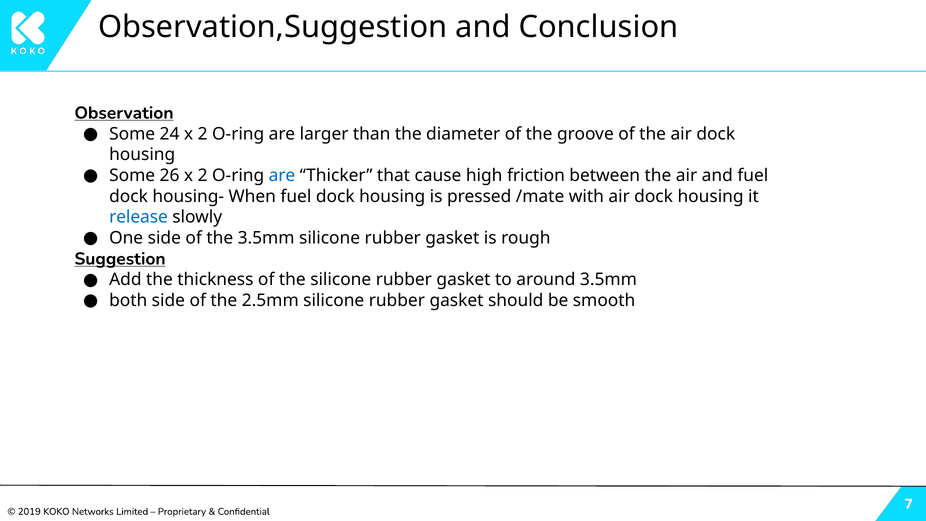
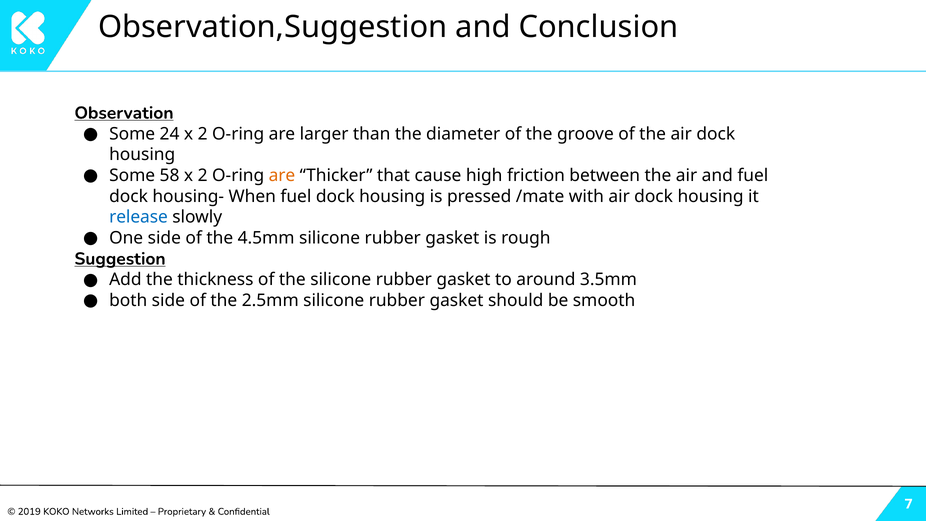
26: 26 -> 58 (170, 175)
are colour: blue -> orange (282, 175)
the 3.5mm: 3.5mm -> 4.5mm (266, 238)
